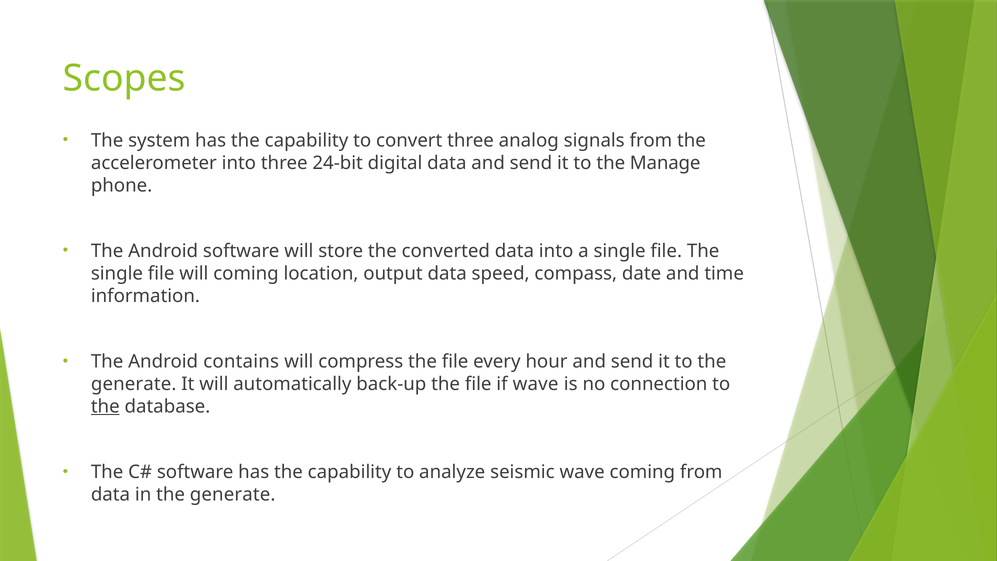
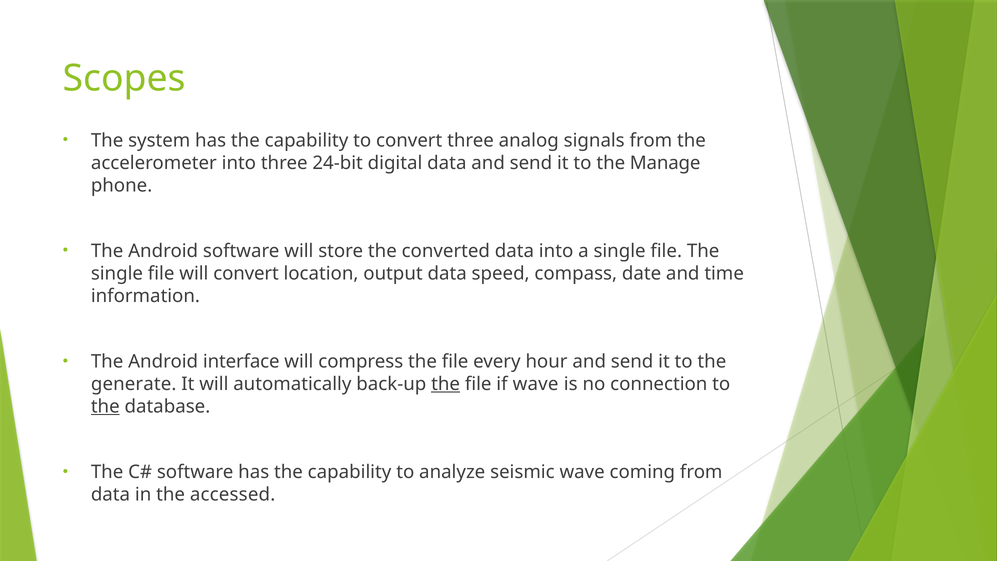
will coming: coming -> convert (246, 273)
contains: contains -> interface (241, 362)
the underline: none -> present (446, 384)
in the generate: generate -> accessed (233, 494)
